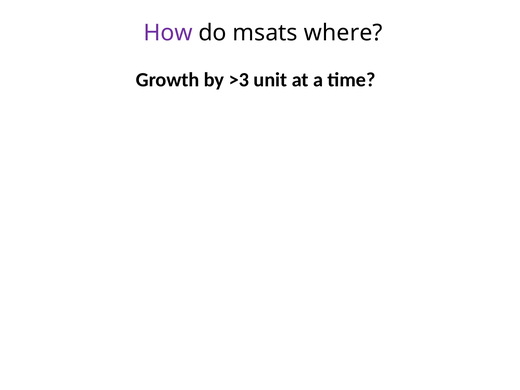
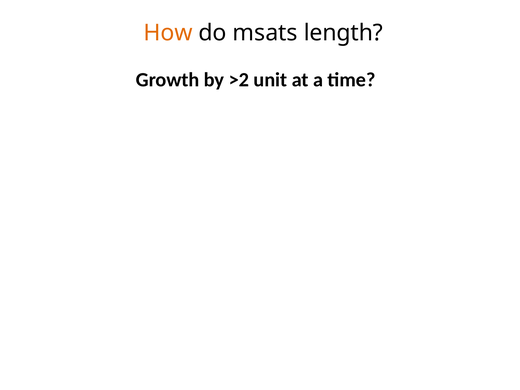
How colour: purple -> orange (168, 33)
where: where -> length (343, 33)
>3: >3 -> >2 (239, 80)
